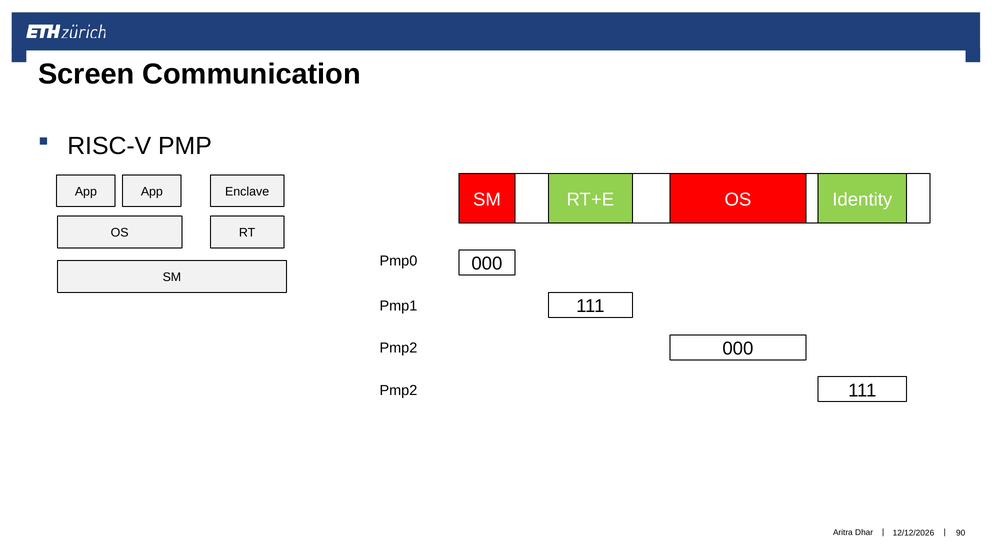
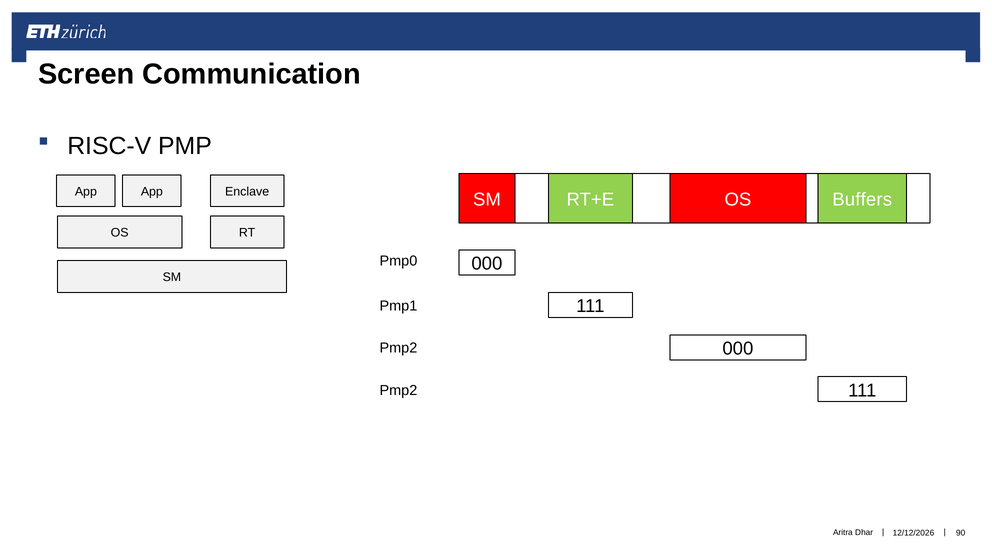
Identity: Identity -> Buffers (862, 200)
